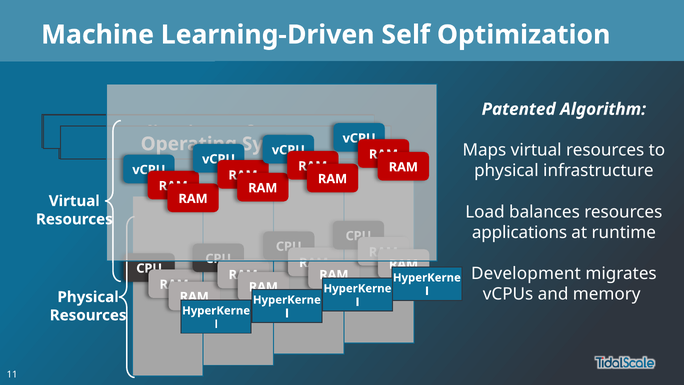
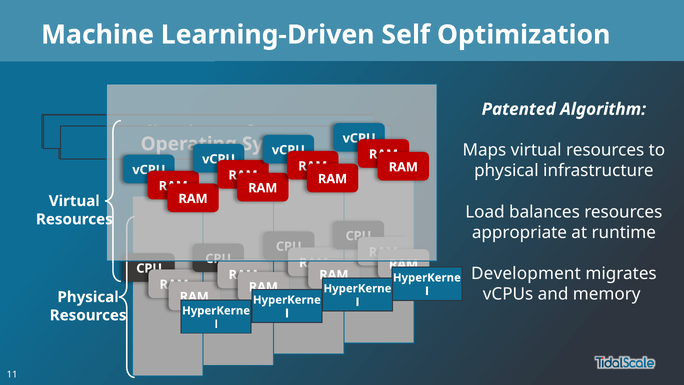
applications: applications -> appropriate (519, 232)
